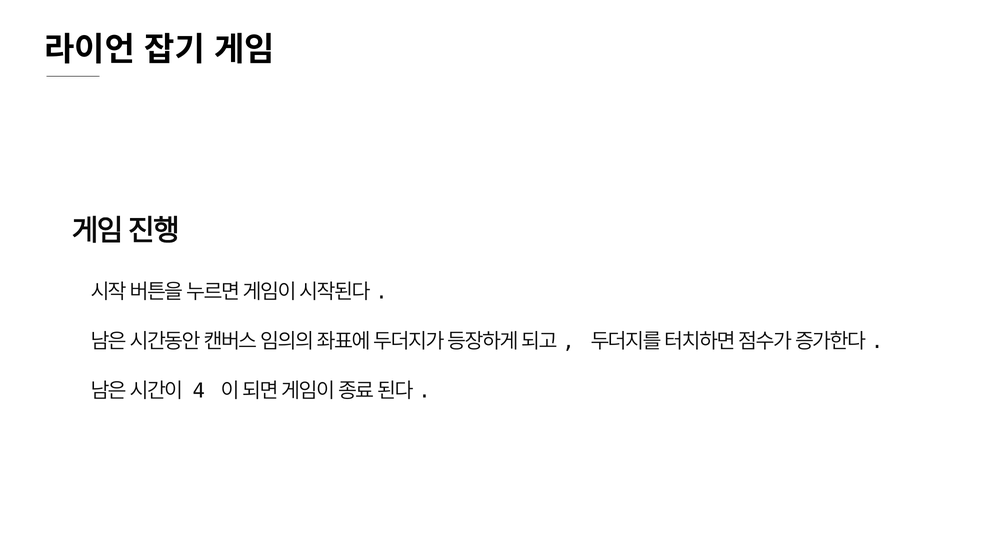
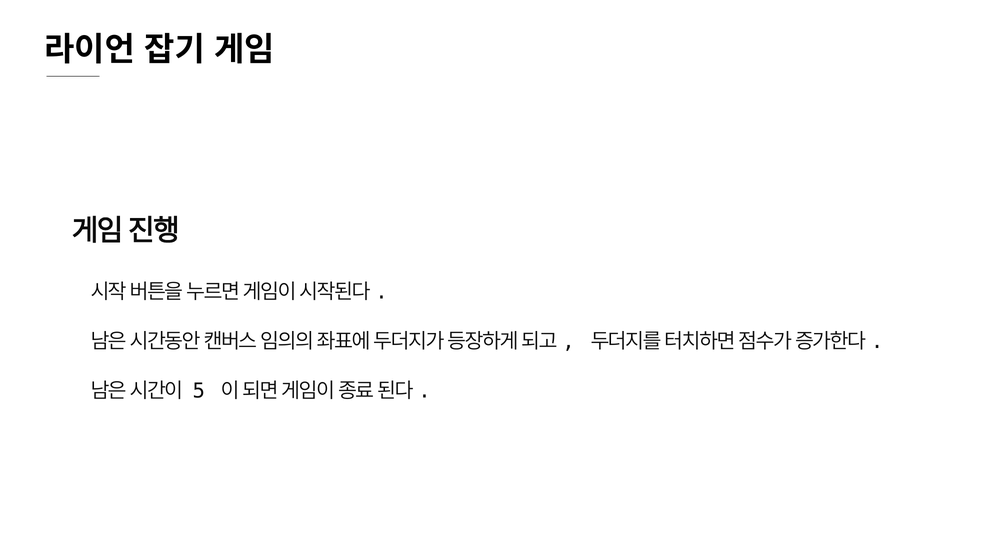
4: 4 -> 5 (199, 391)
